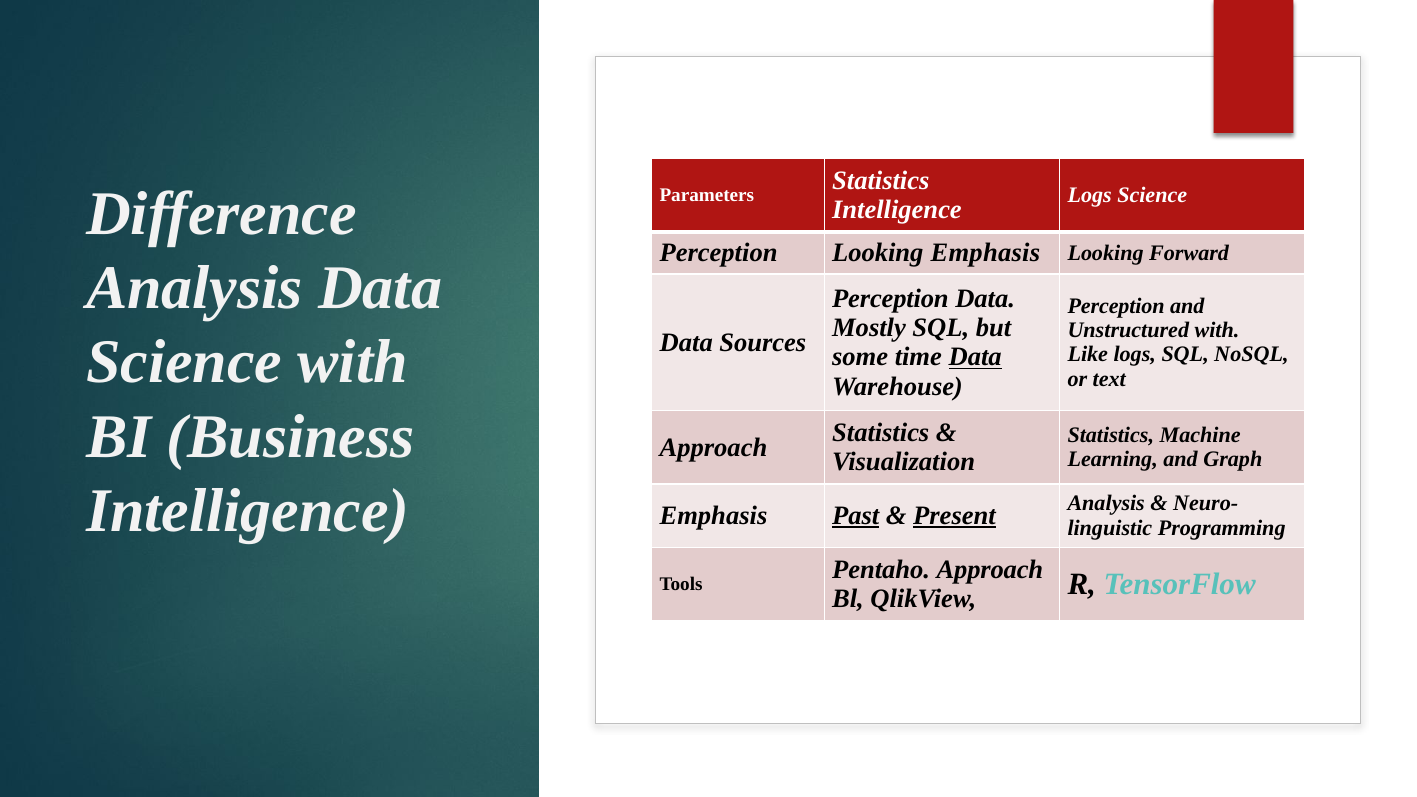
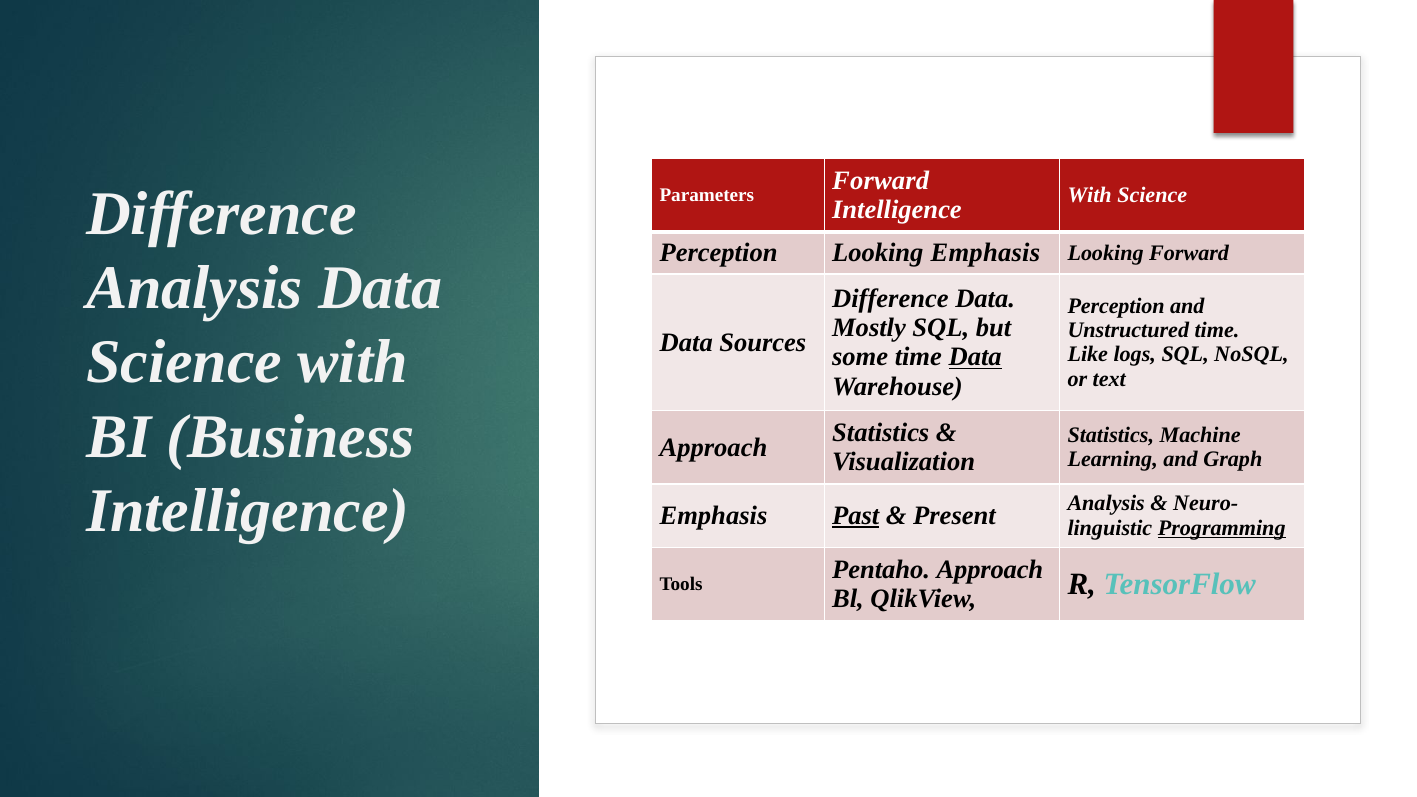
Statistics: Statistics -> Forward (881, 181)
Logs: Logs -> With (1090, 195)
Perception: Perception -> Difference (890, 298)
Unstructured with: with -> time (1217, 330)
Present underline: present -> none (954, 516)
Programming underline: none -> present (1222, 528)
